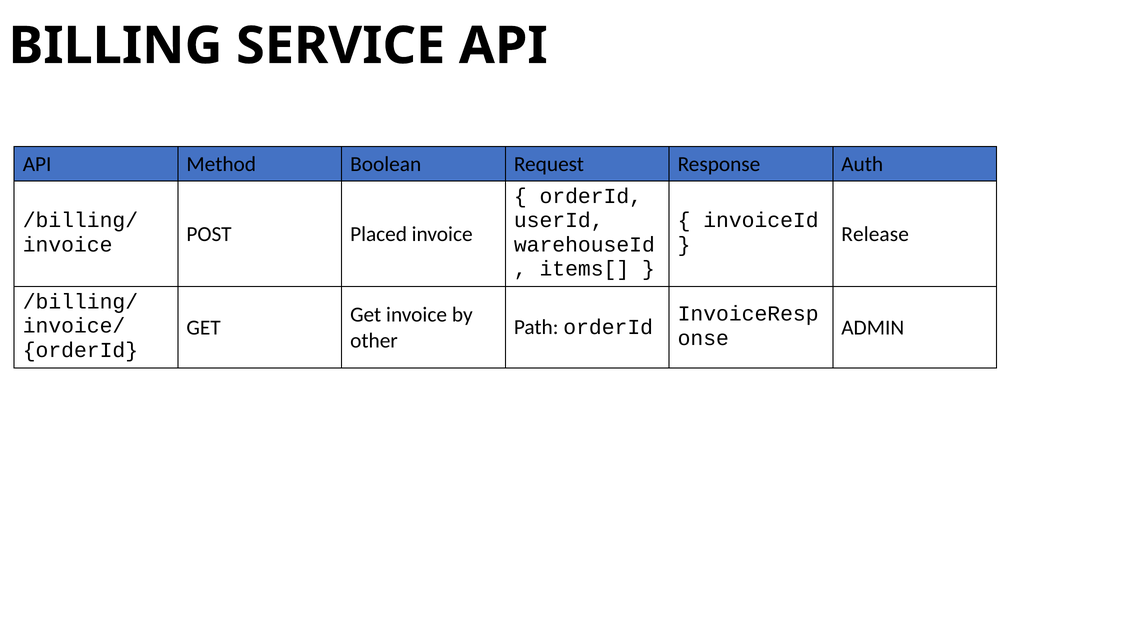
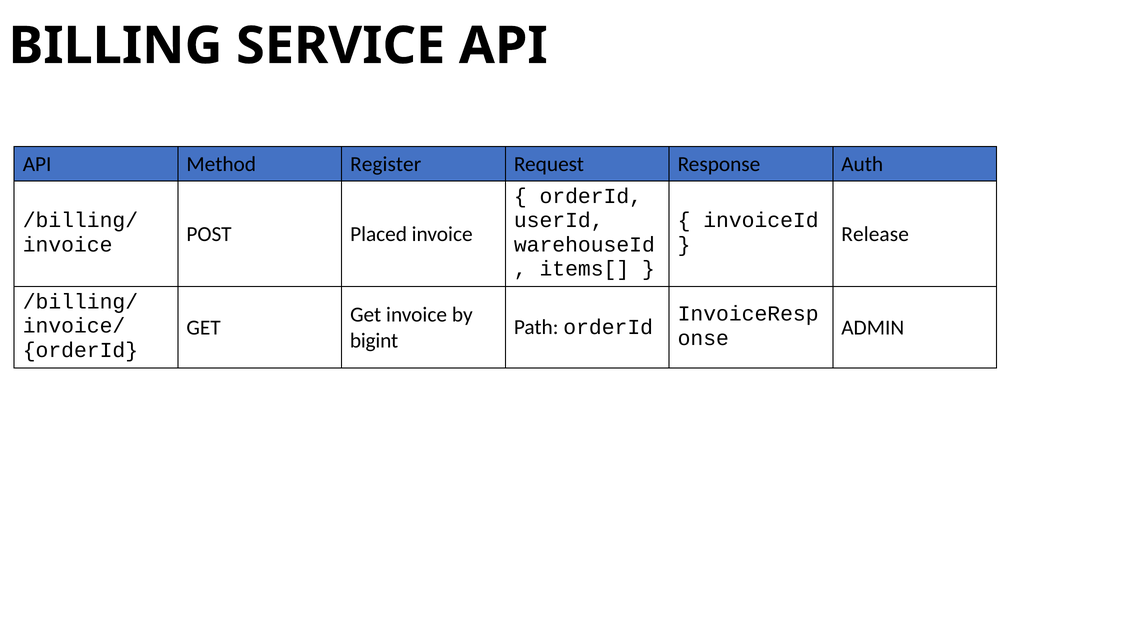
Boolean: Boolean -> Register (386, 164)
other: other -> bigint (374, 340)
